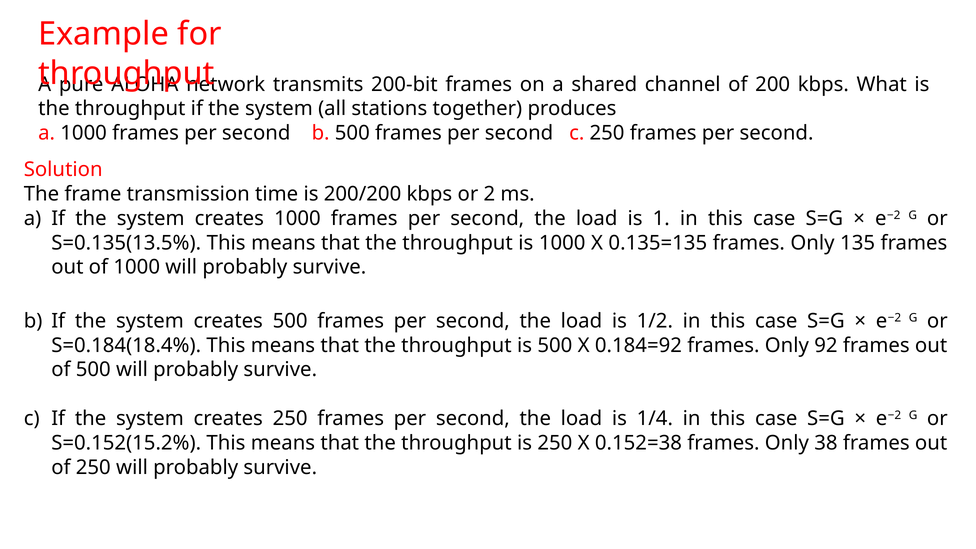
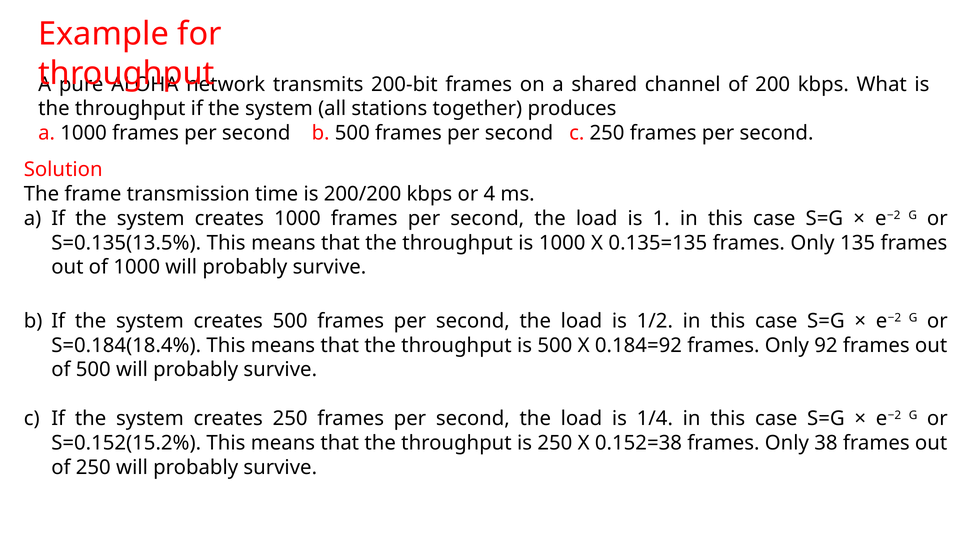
2: 2 -> 4 (489, 194)
